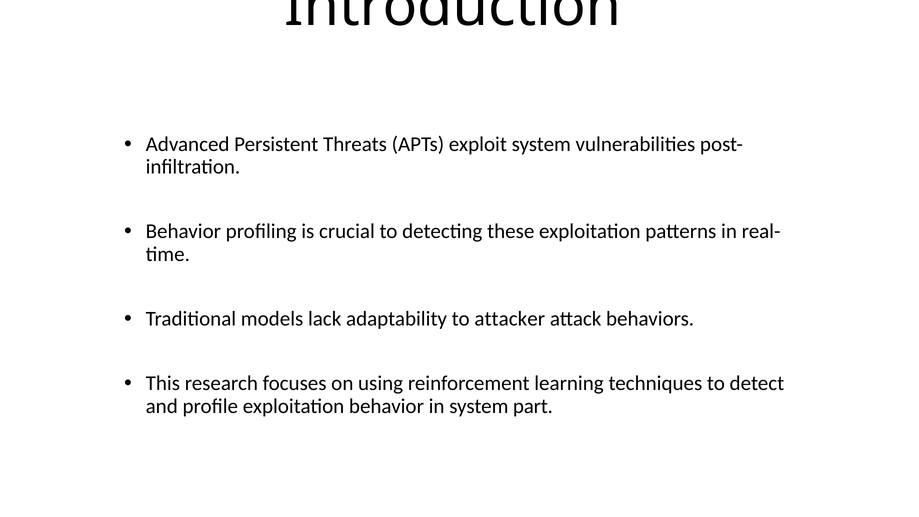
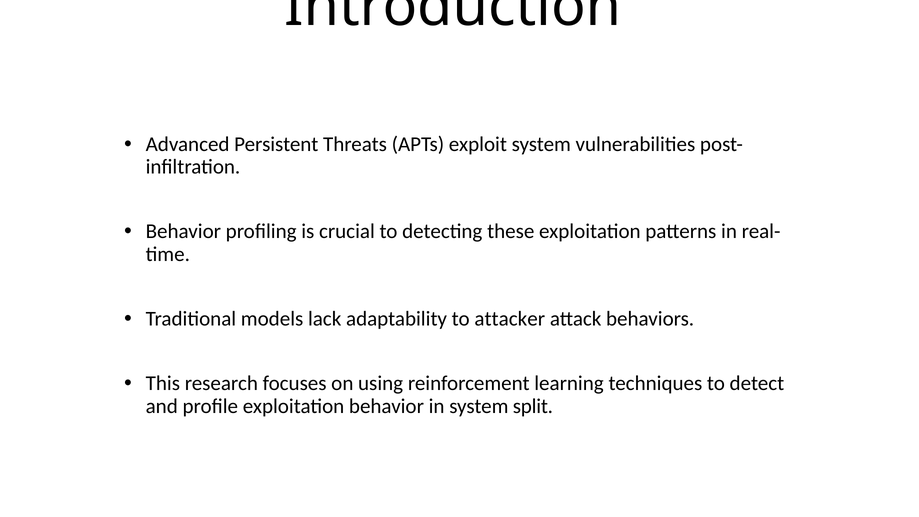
part: part -> split (533, 406)
